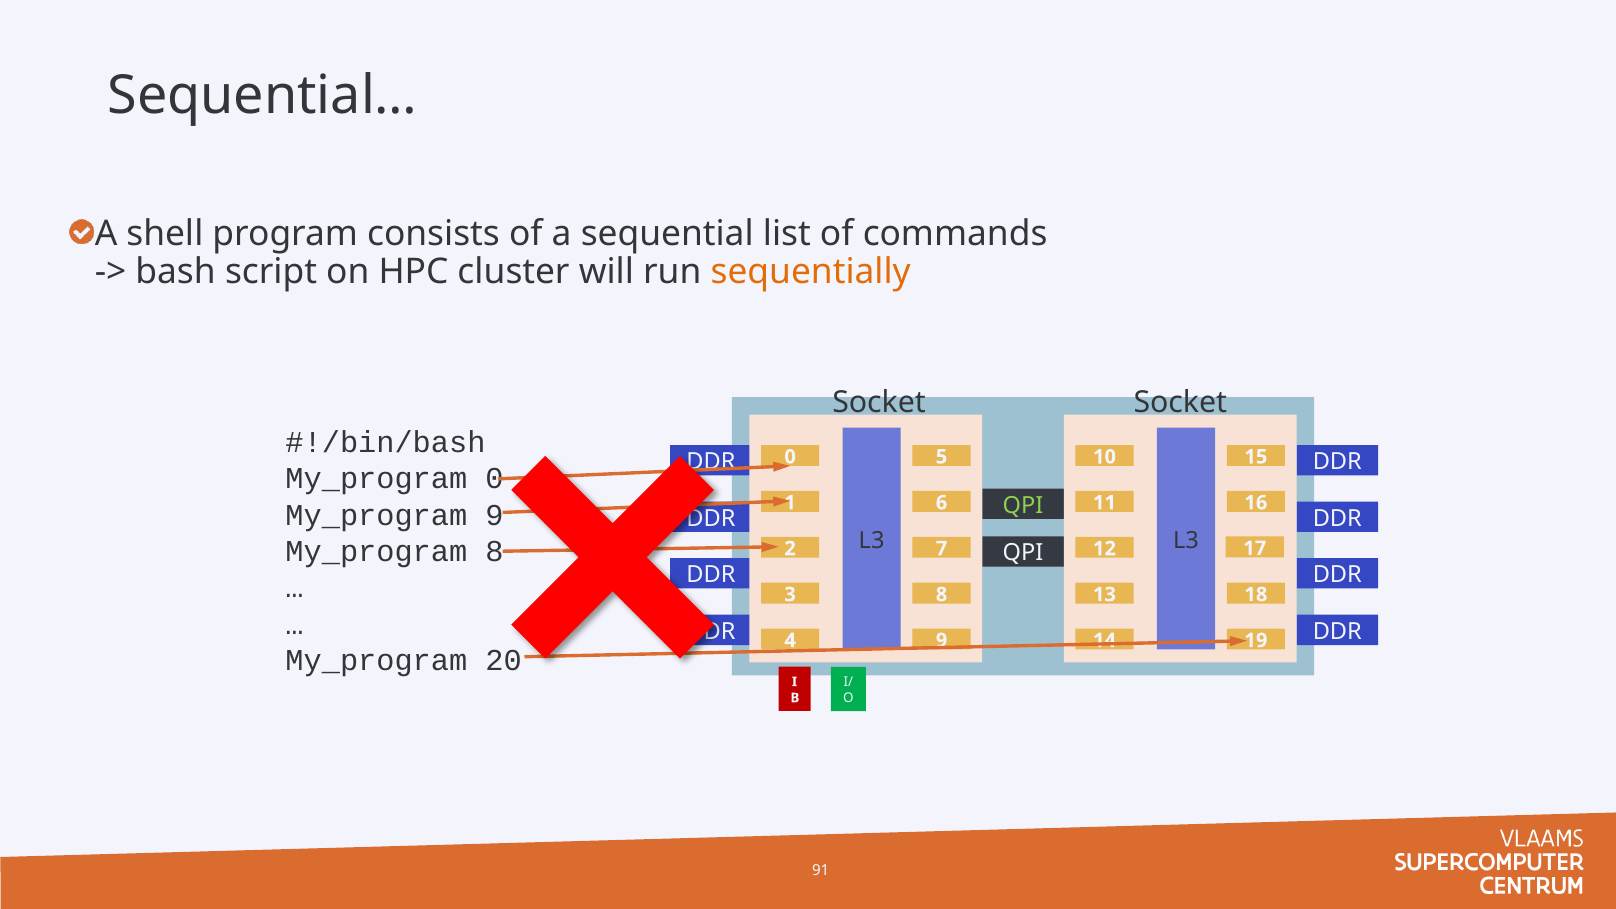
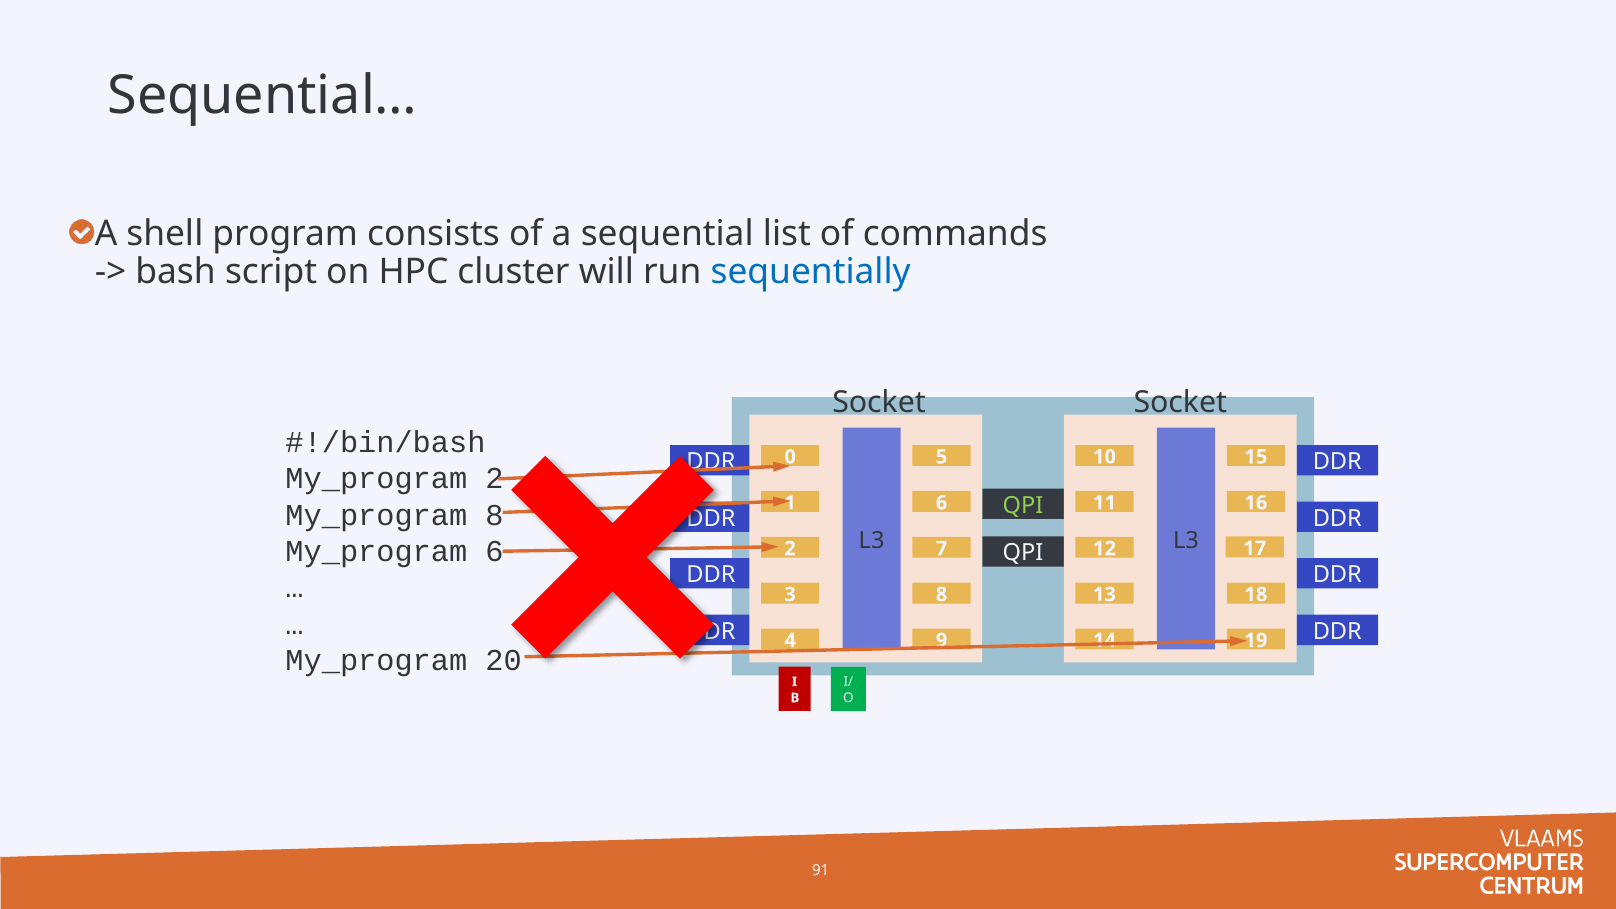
sequentially colour: orange -> blue (811, 272)
My_program 0: 0 -> 2 (495, 479)
My_program 9: 9 -> 8 (495, 515)
My_program 8: 8 -> 6 (495, 552)
